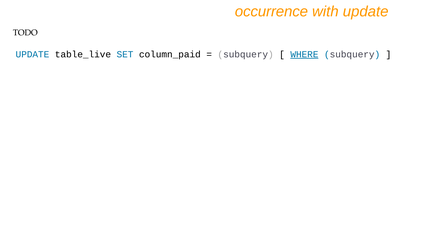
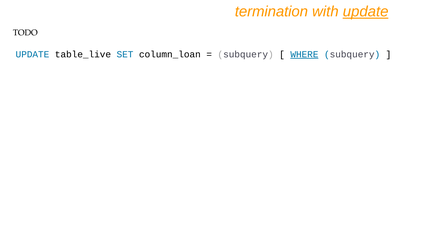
occurrence: occurrence -> termination (271, 12)
update underline: none -> present (366, 12)
column_paid: column_paid -> column_loan (170, 54)
